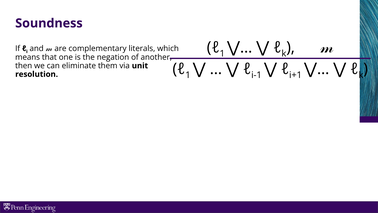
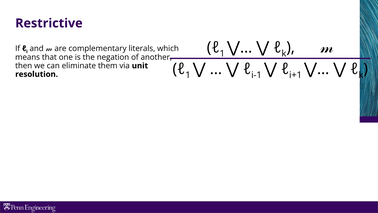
Soundness: Soundness -> Restrictive (49, 23)
